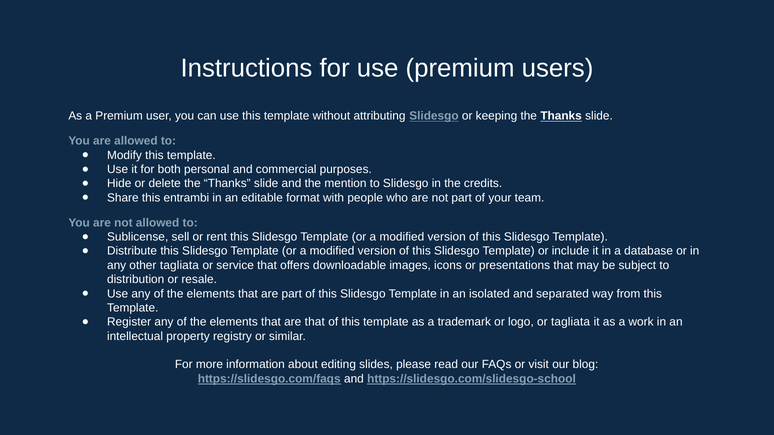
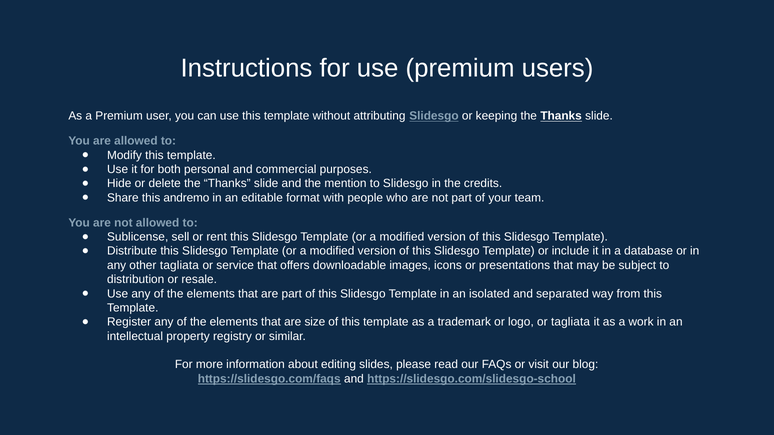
entrambi: entrambi -> andremo (186, 198)
are that: that -> size (315, 322)
